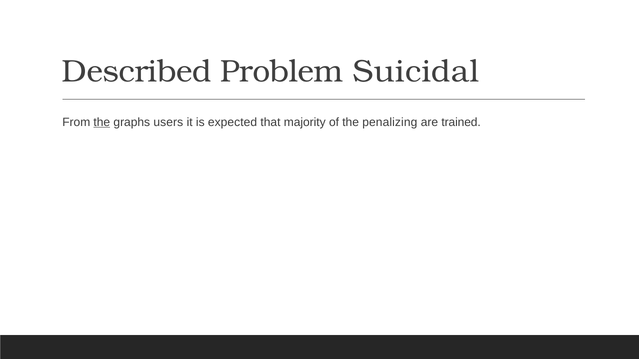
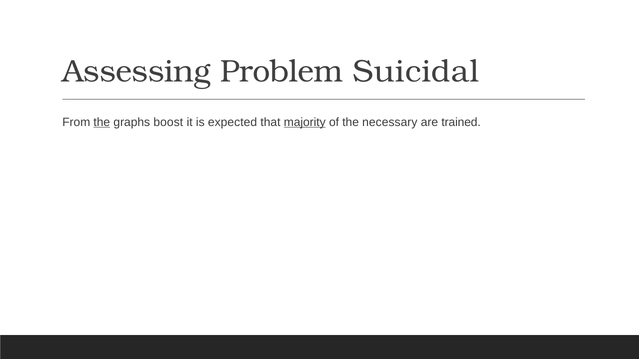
Described: Described -> Assessing (137, 72)
users: users -> boost (168, 122)
majority underline: none -> present (305, 122)
penalizing: penalizing -> necessary (390, 122)
